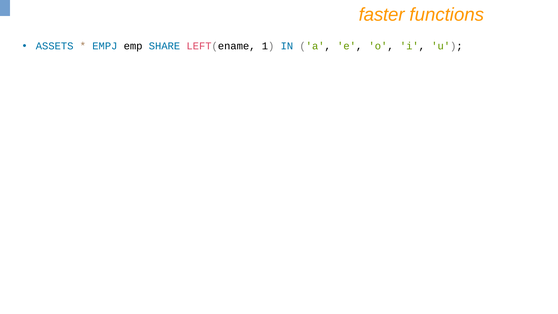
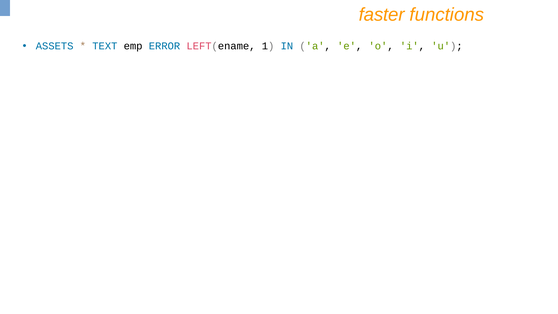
EMPJ: EMPJ -> TEXT (105, 46)
SHARE: SHARE -> ERROR (164, 46)
